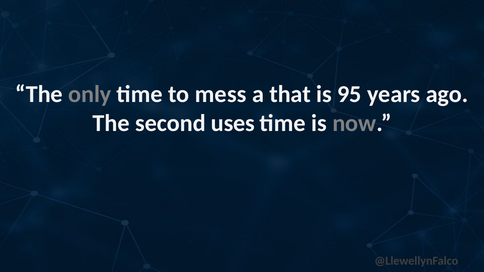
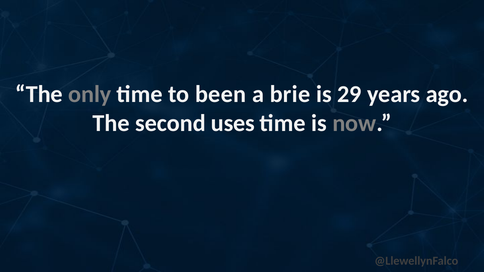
mess: mess -> been (221, 94)
that: that -> brie (290, 94)
95: 95 -> 29 (349, 94)
